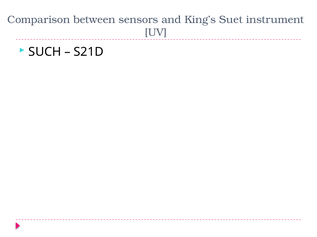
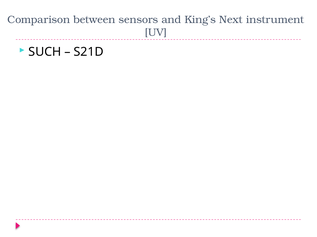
Suet: Suet -> Next (231, 20)
